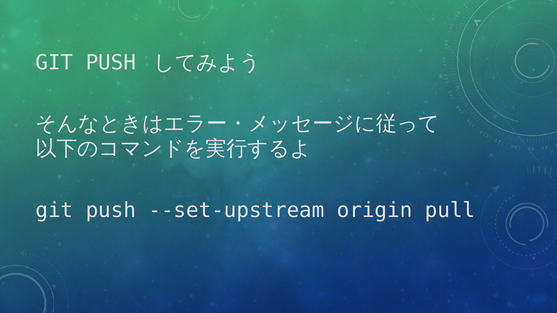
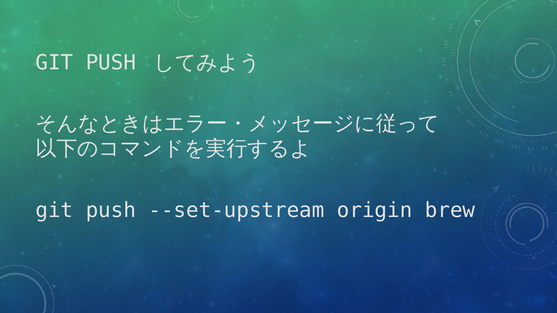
pull: pull -> brew (450, 211)
